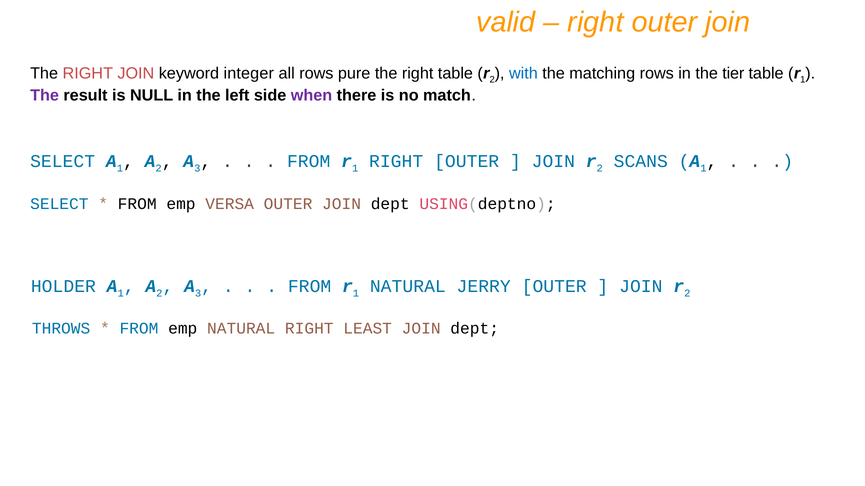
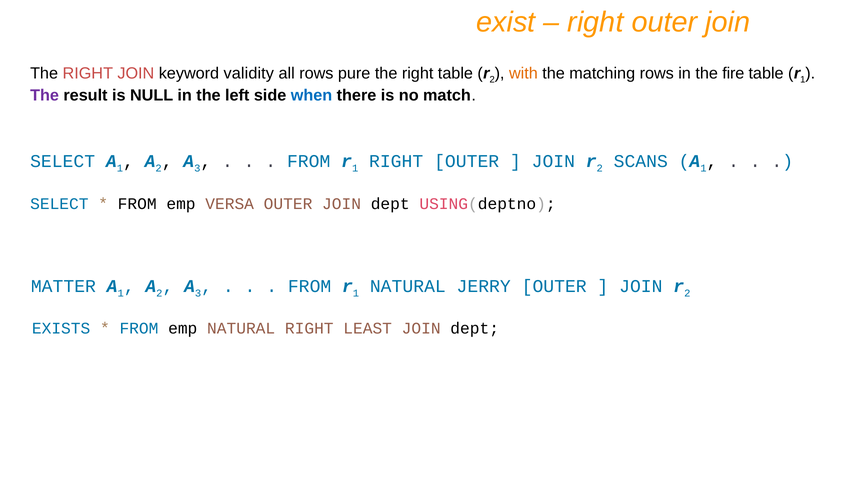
valid: valid -> exist (506, 23)
integer: integer -> validity (249, 73)
with colour: blue -> orange (523, 73)
tier: tier -> fire (733, 73)
when colour: purple -> blue (312, 96)
HOLDER: HOLDER -> MATTER (63, 286)
THROWS: THROWS -> EXISTS (61, 329)
